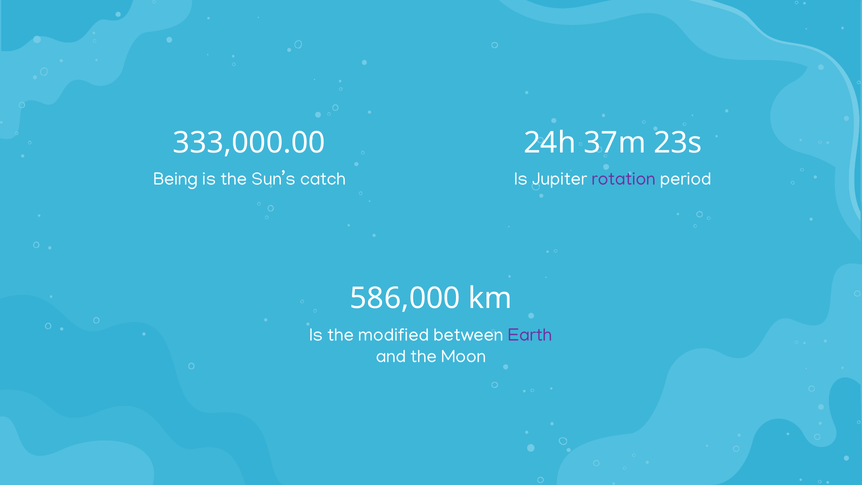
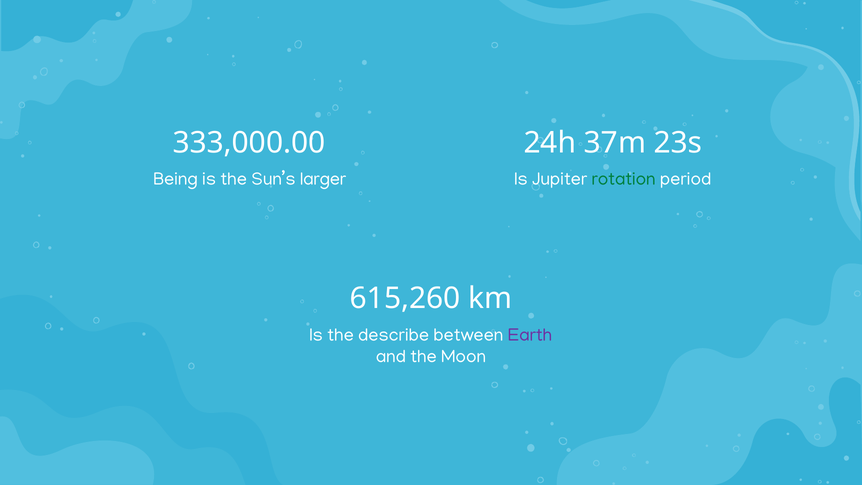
catch: catch -> larger (323, 179)
rotation colour: purple -> green (624, 179)
586,000: 586,000 -> 615,260 (405, 298)
modified: modified -> describe (394, 335)
